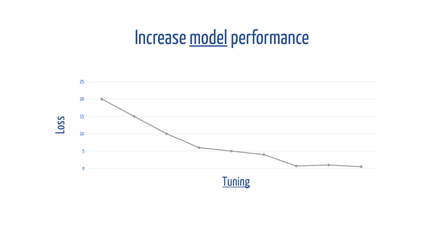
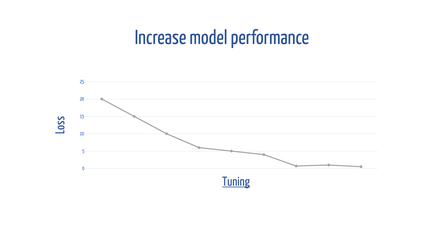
model underline: present -> none (208, 37)
